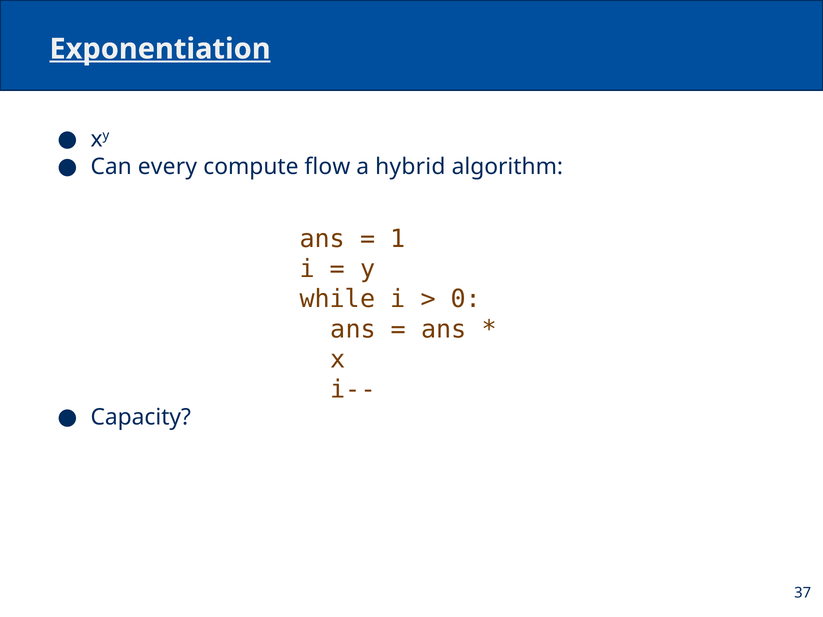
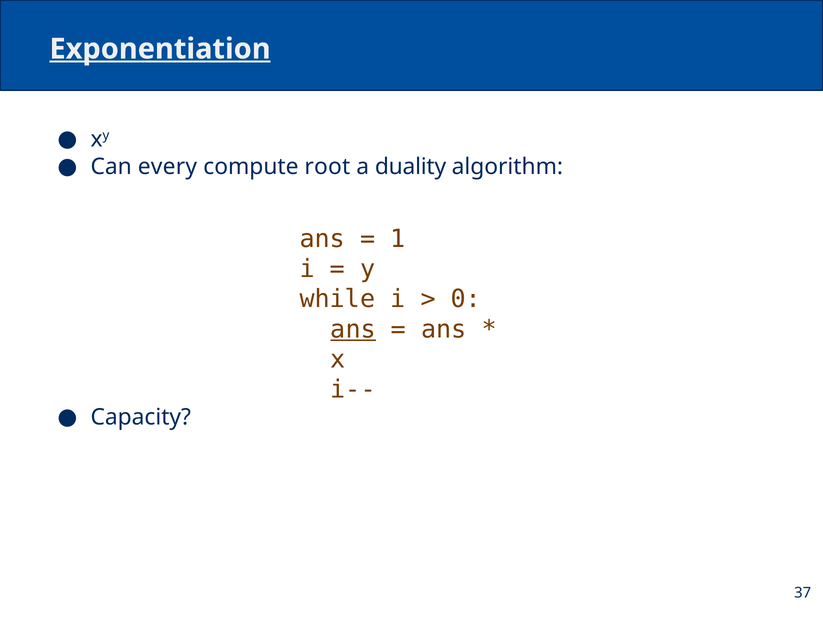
flow: flow -> root (327, 167)
hybrid: hybrid -> duality (411, 167)
ans underline: none -> present (353, 330)
